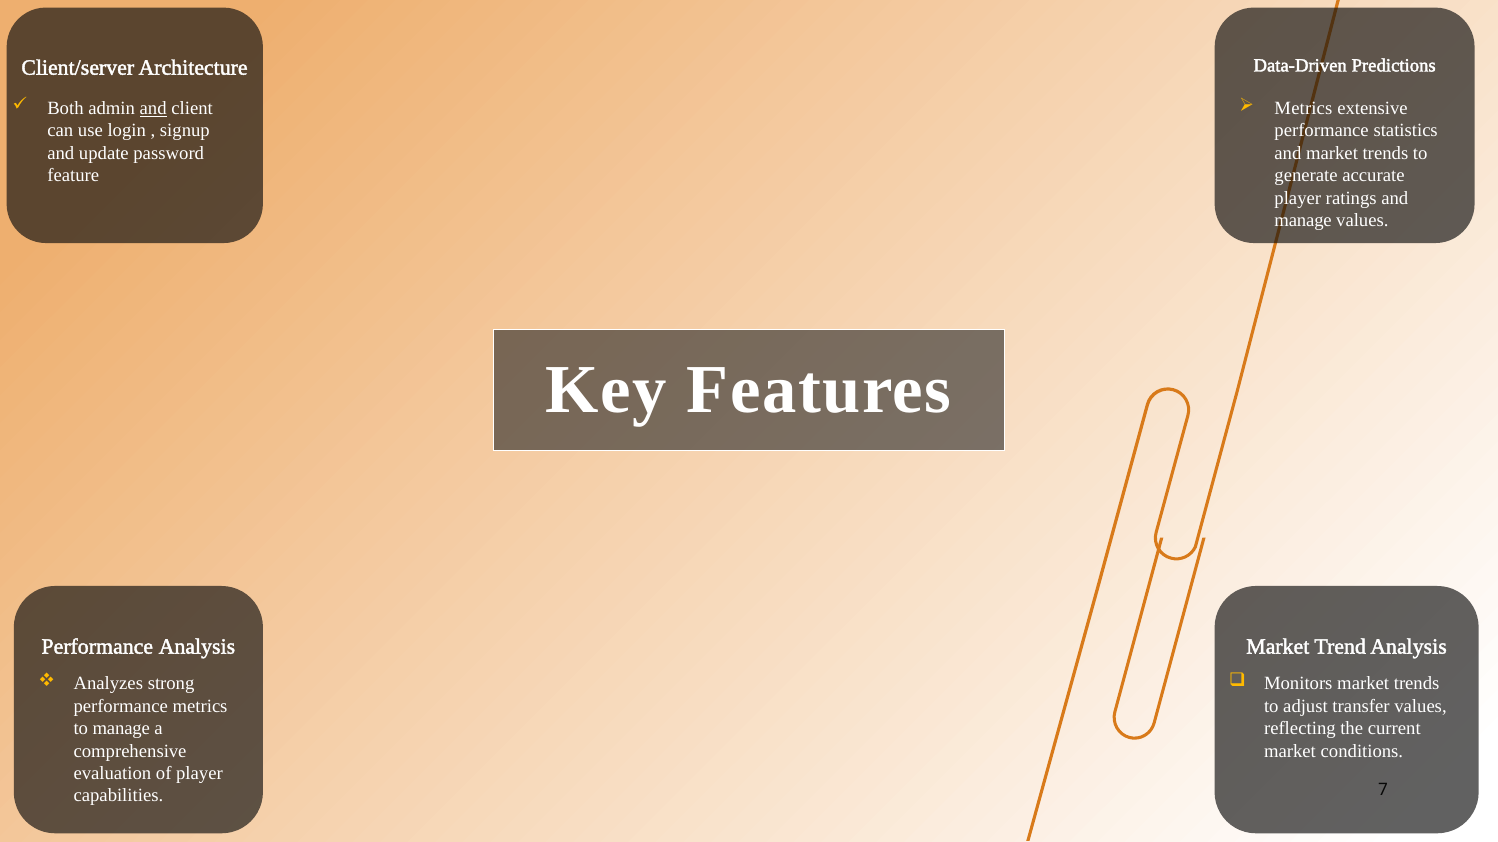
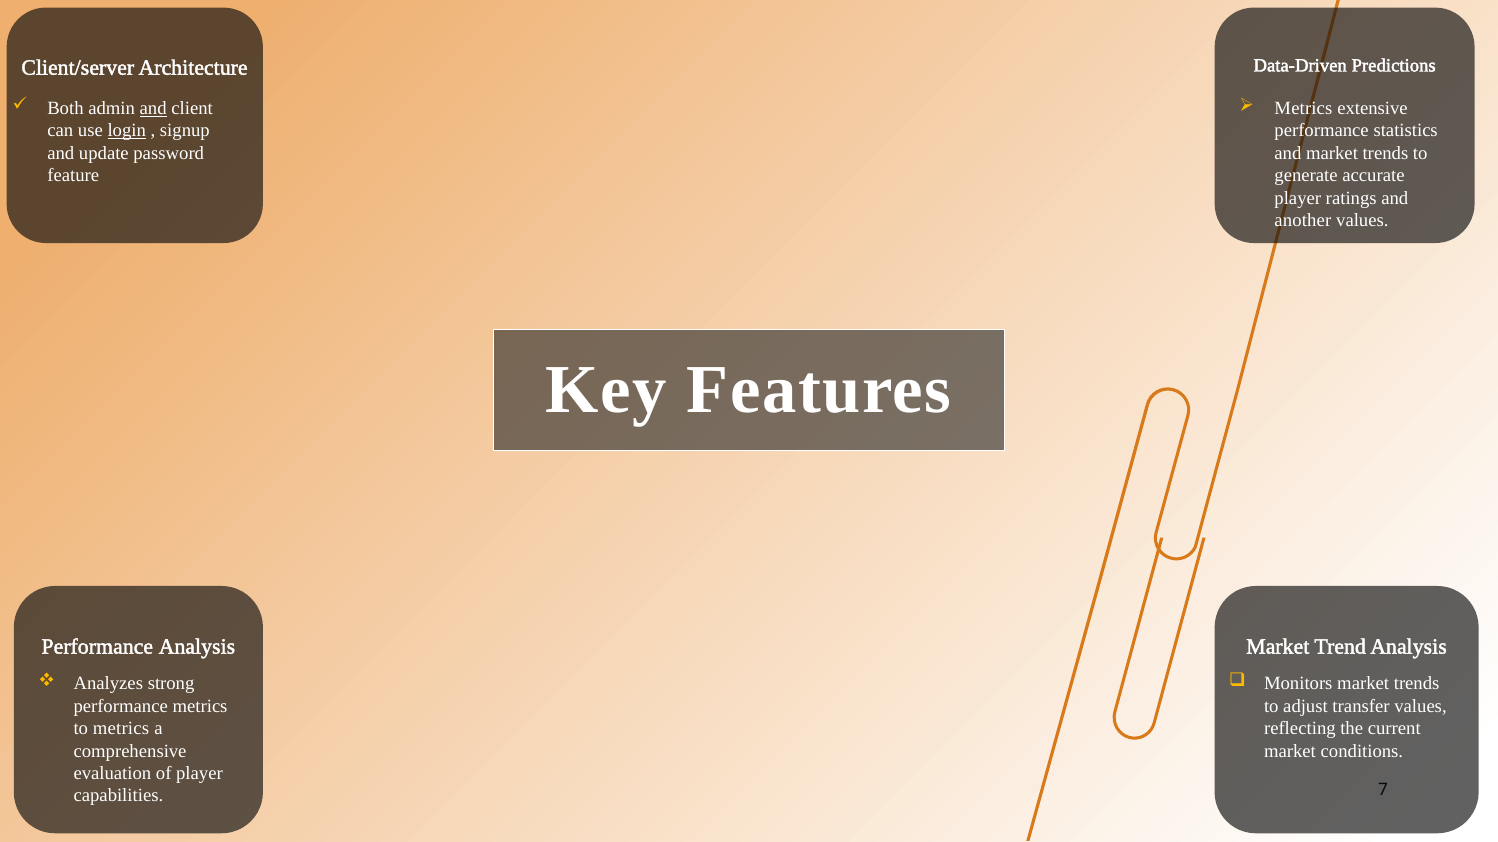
login underline: none -> present (127, 131)
manage: manage -> another (1303, 221)
to manage: manage -> metrics (121, 729)
